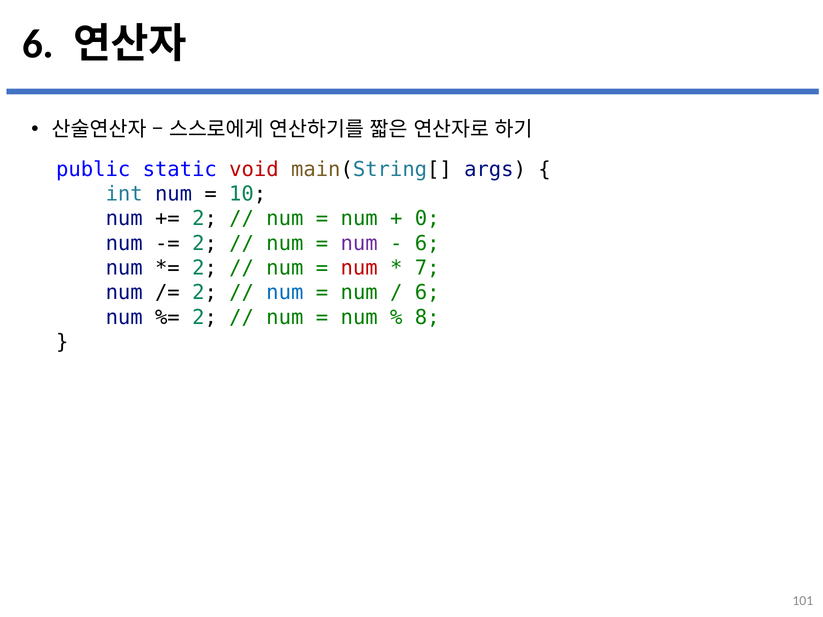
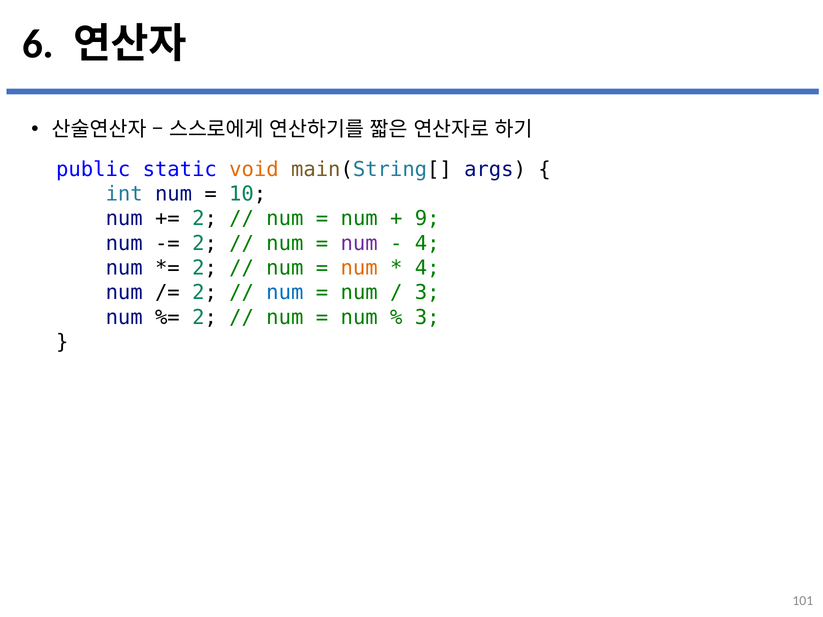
void colour: red -> orange (254, 169)
0: 0 -> 9 (427, 219)
6: 6 -> 4 (427, 243)
num colour: red -> orange (359, 268)
7: 7 -> 4 (427, 268)
6: 6 -> 3 (427, 293)
8: 8 -> 3 (427, 317)
